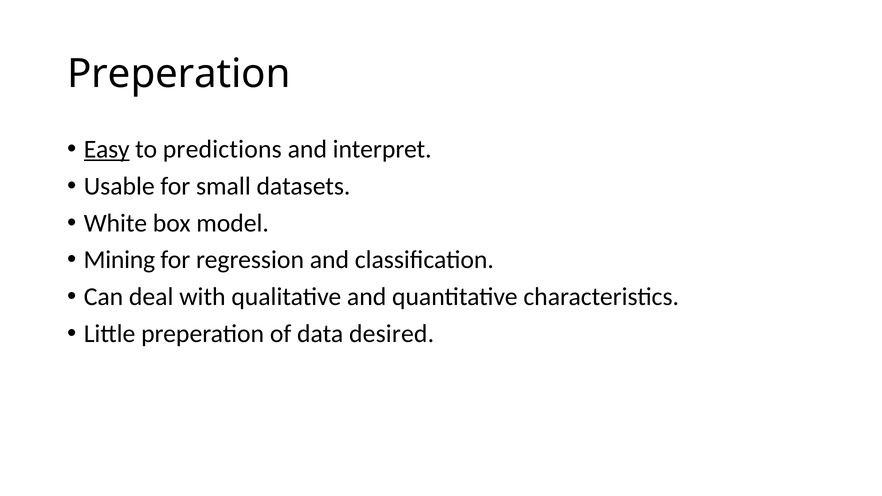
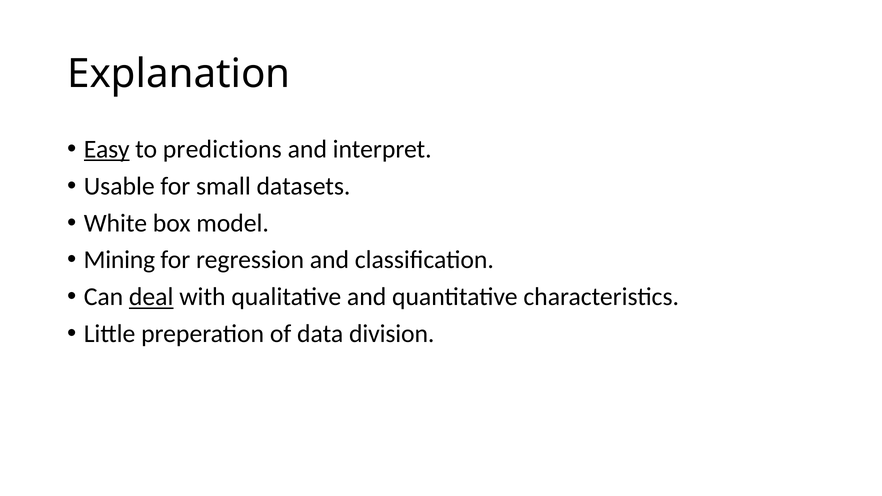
Preperation: Preperation -> Explanation (179, 74)
deal underline: none -> present (151, 297)
desired: desired -> division (392, 334)
